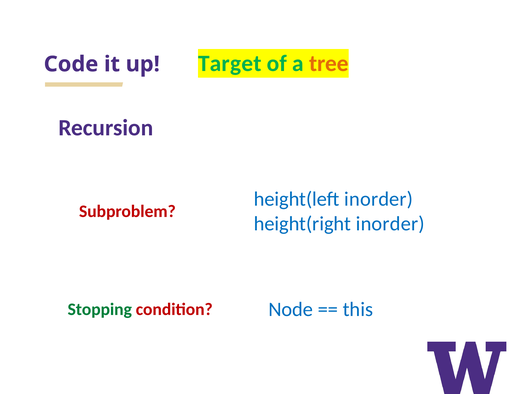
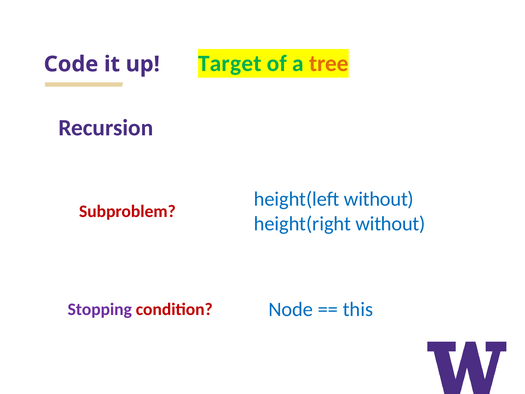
height(left inorder: inorder -> without (379, 199)
height(right inorder: inorder -> without (390, 223)
Stopping colour: green -> purple (100, 309)
